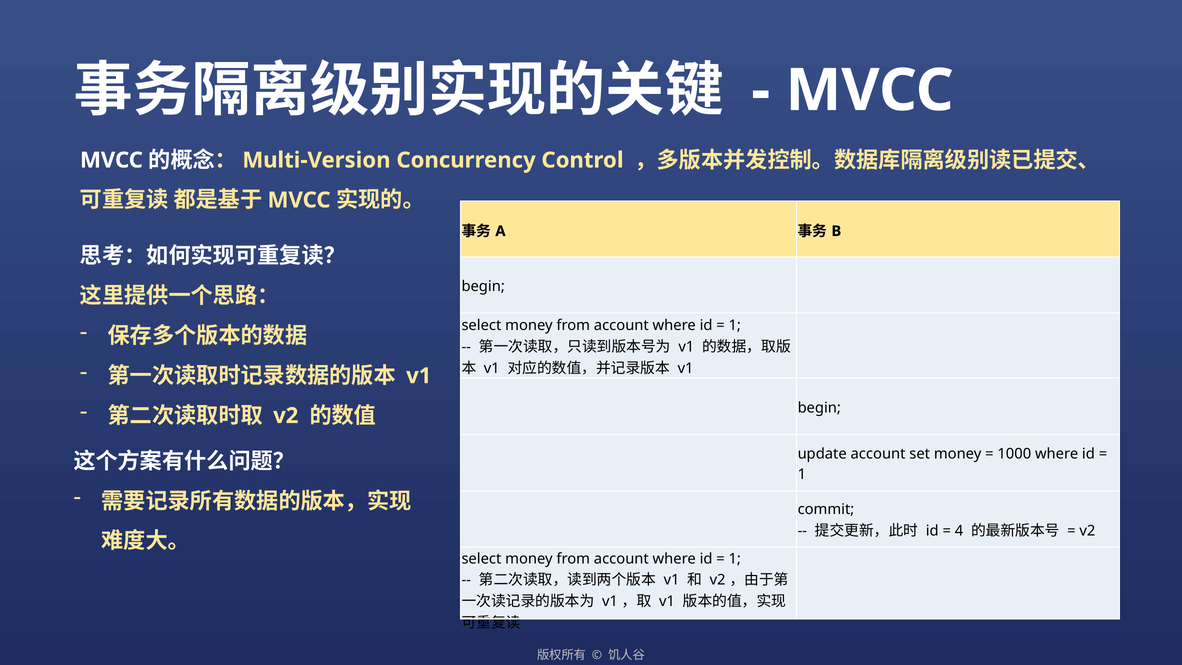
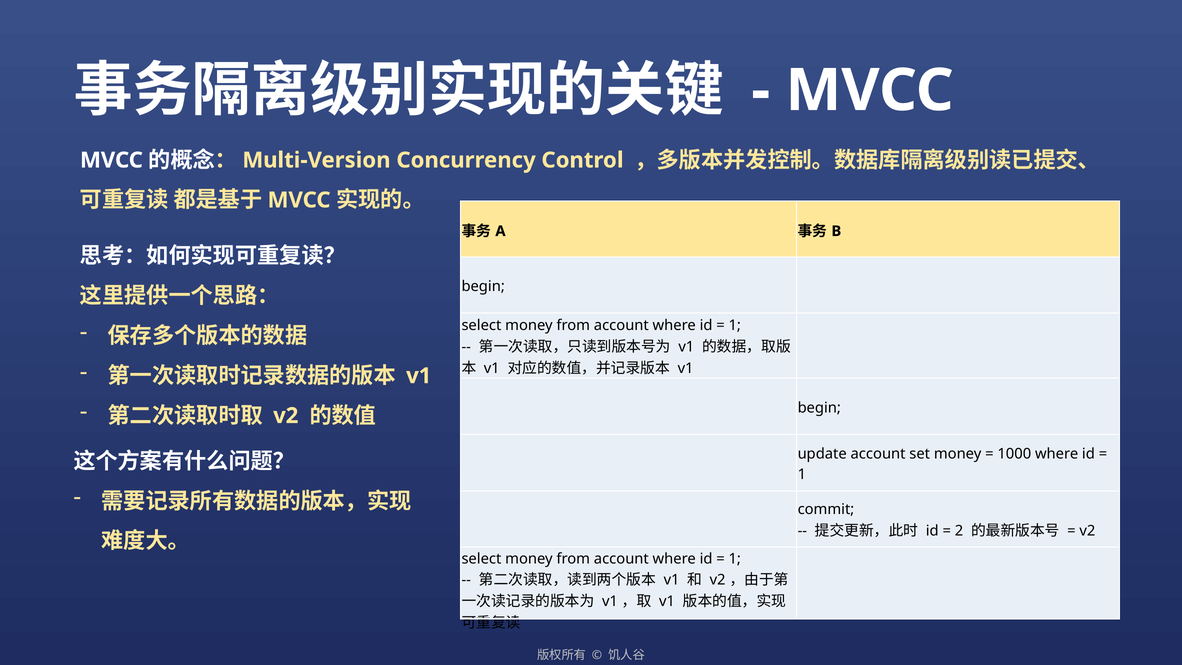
4: 4 -> 2 (959, 531)
